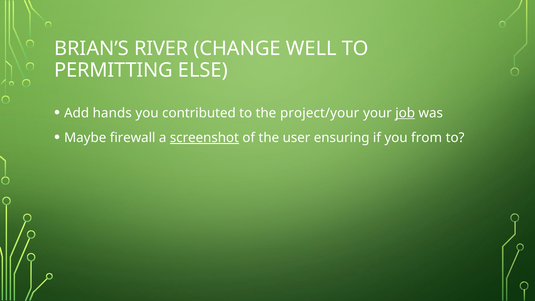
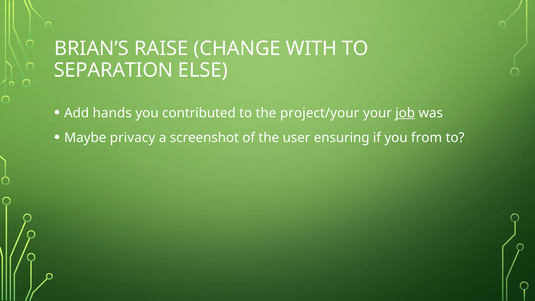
RIVER: RIVER -> RAISE (161, 49)
WELL: WELL -> WITH (311, 49)
PERMITTING: PERMITTING -> SEPARATION (113, 70)
firewall: firewall -> privacy (133, 138)
screenshot underline: present -> none (204, 138)
